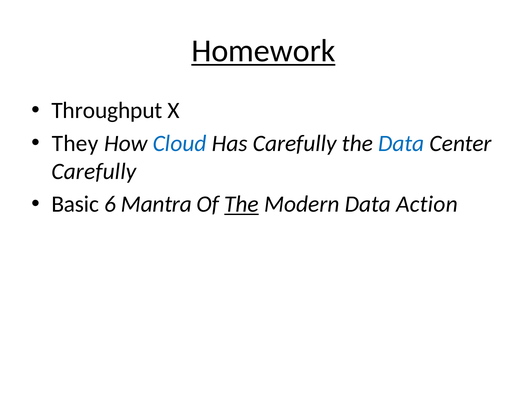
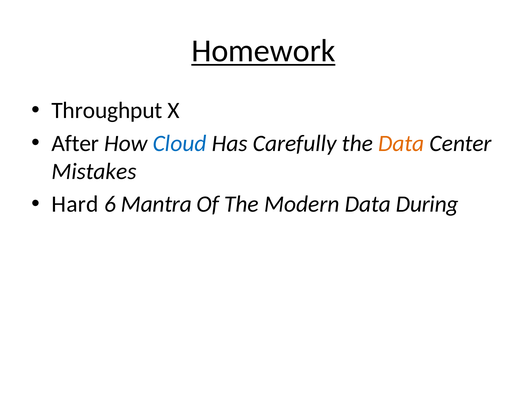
They: They -> After (75, 143)
Data colour: blue -> orange (401, 143)
Carefully: Carefully -> Mistakes (94, 172)
Basic: Basic -> Hard (75, 204)
The underline: present -> none (242, 204)
Action: Action -> During (427, 204)
